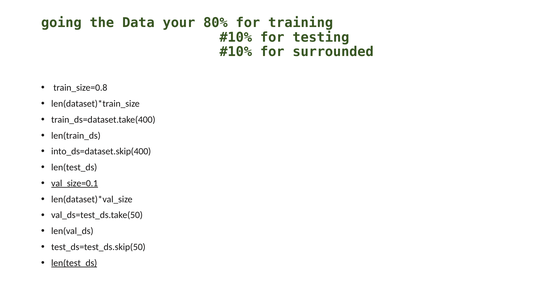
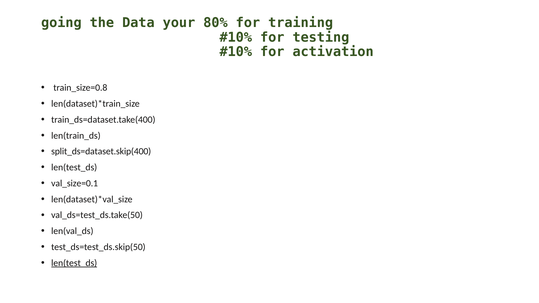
surrounded: surrounded -> activation (333, 52)
into_ds=dataset.skip(400: into_ds=dataset.skip(400 -> split_ds=dataset.skip(400 (101, 152)
val_size=0.1 underline: present -> none (75, 183)
